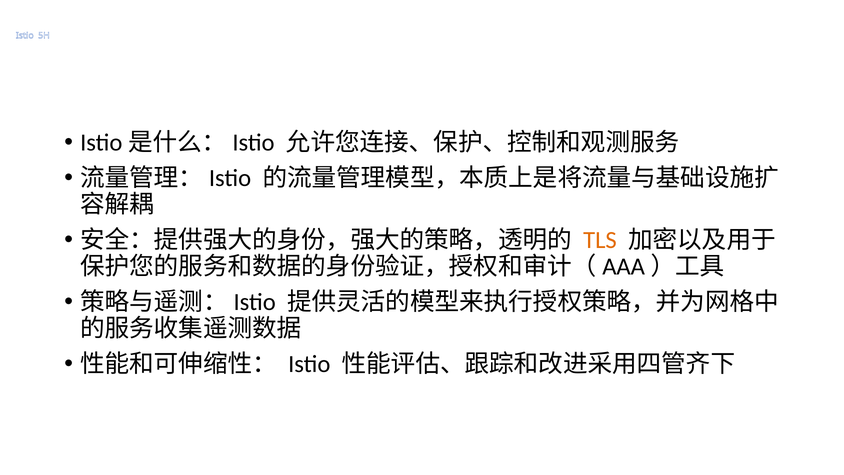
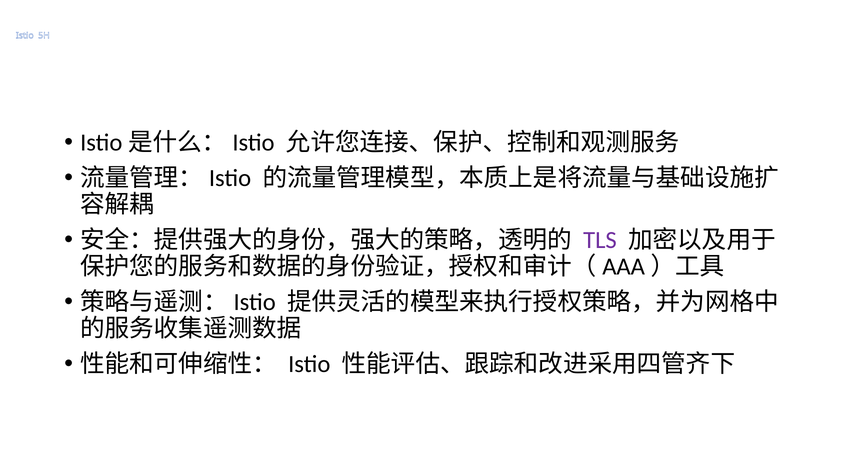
TLS colour: orange -> purple (600, 240)
